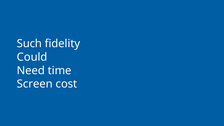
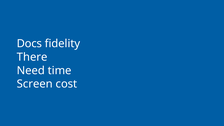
Such: Such -> Docs (29, 44)
Could: Could -> There (32, 57)
